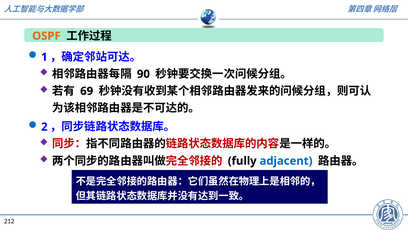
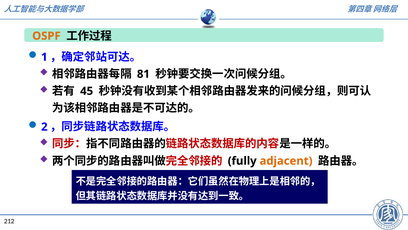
90: 90 -> 81 (143, 74)
69: 69 -> 45 (87, 91)
adjacent colour: blue -> orange (286, 161)
